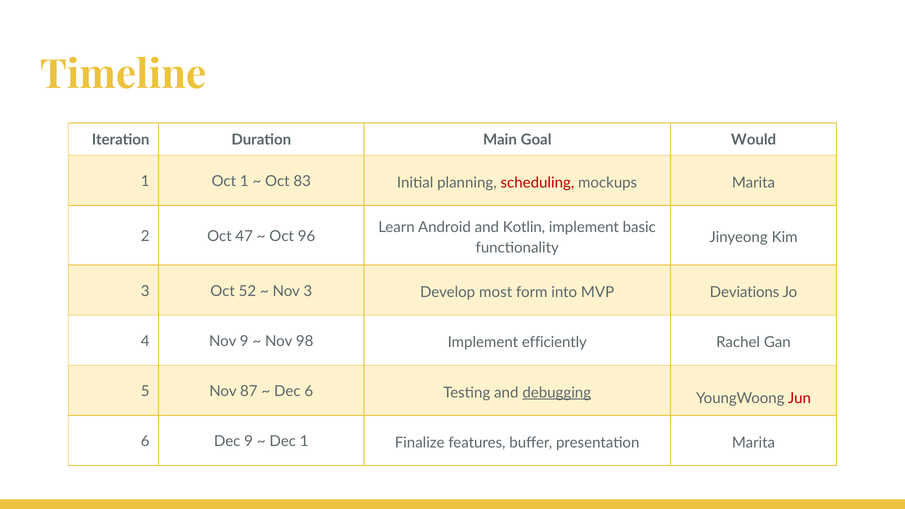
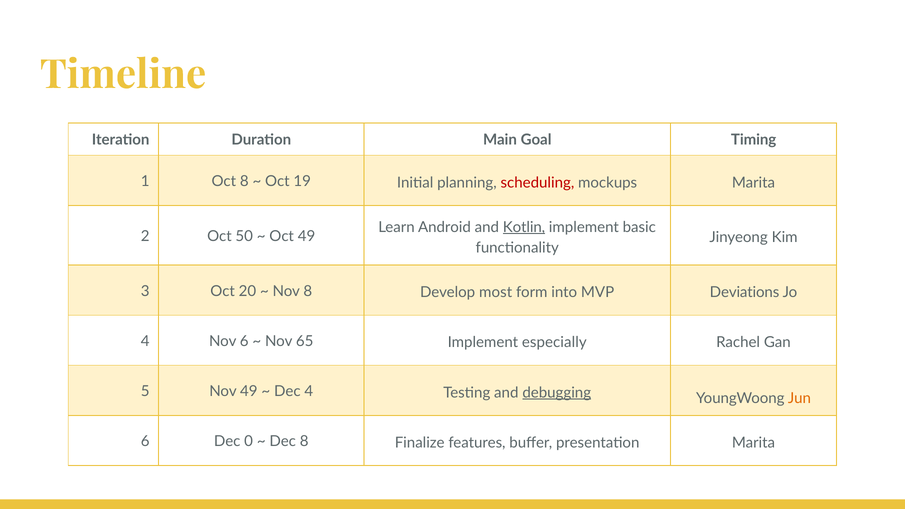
Would: Would -> Timing (754, 140)
Oct 1: 1 -> 8 (244, 181)
83: 83 -> 19 (302, 181)
Kotlin underline: none -> present (524, 227)
47: 47 -> 50 (244, 236)
Oct 96: 96 -> 49 (307, 236)
52: 52 -> 20 (247, 291)
Nov 3: 3 -> 8 (308, 291)
Nov 9: 9 -> 6 (244, 341)
98: 98 -> 65 (305, 341)
efficiently: efficiently -> especially (554, 343)
Nov 87: 87 -> 49 (249, 391)
Dec 6: 6 -> 4 (309, 391)
Jun colour: red -> orange (799, 398)
Dec 9: 9 -> 0 (249, 441)
Dec 1: 1 -> 8 (304, 441)
